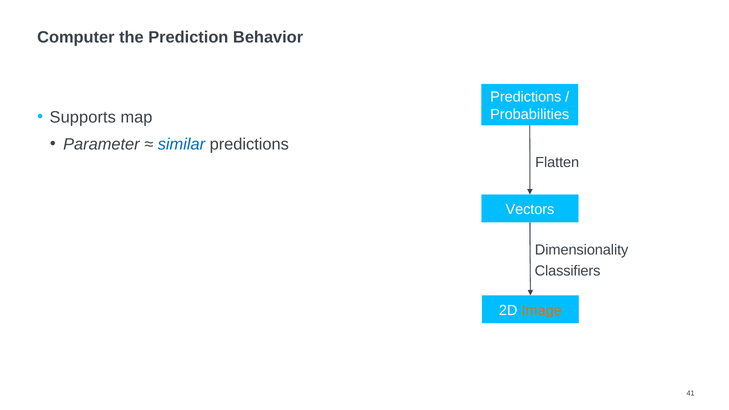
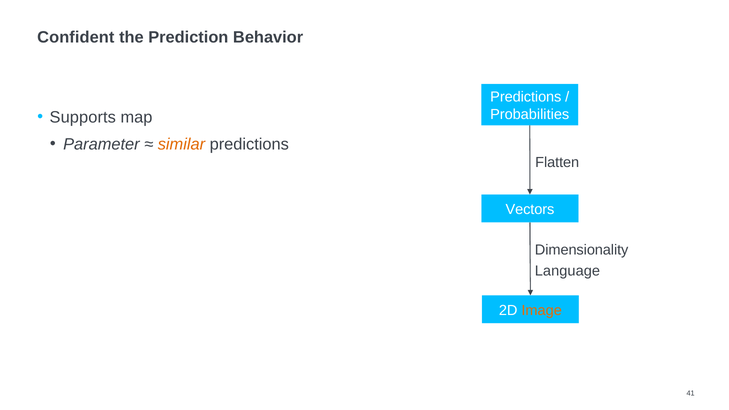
Computer: Computer -> Confident (76, 37)
similar colour: blue -> orange (181, 144)
Classifiers: Classifiers -> Language (567, 271)
